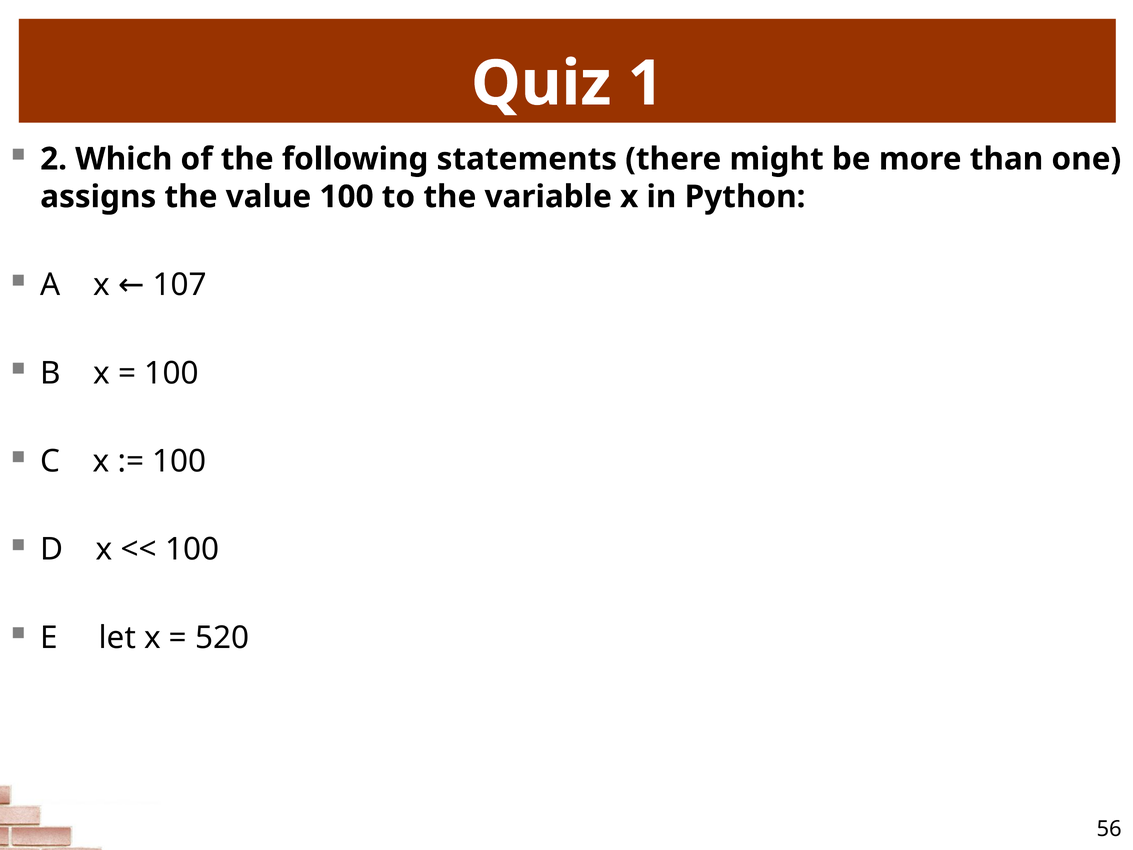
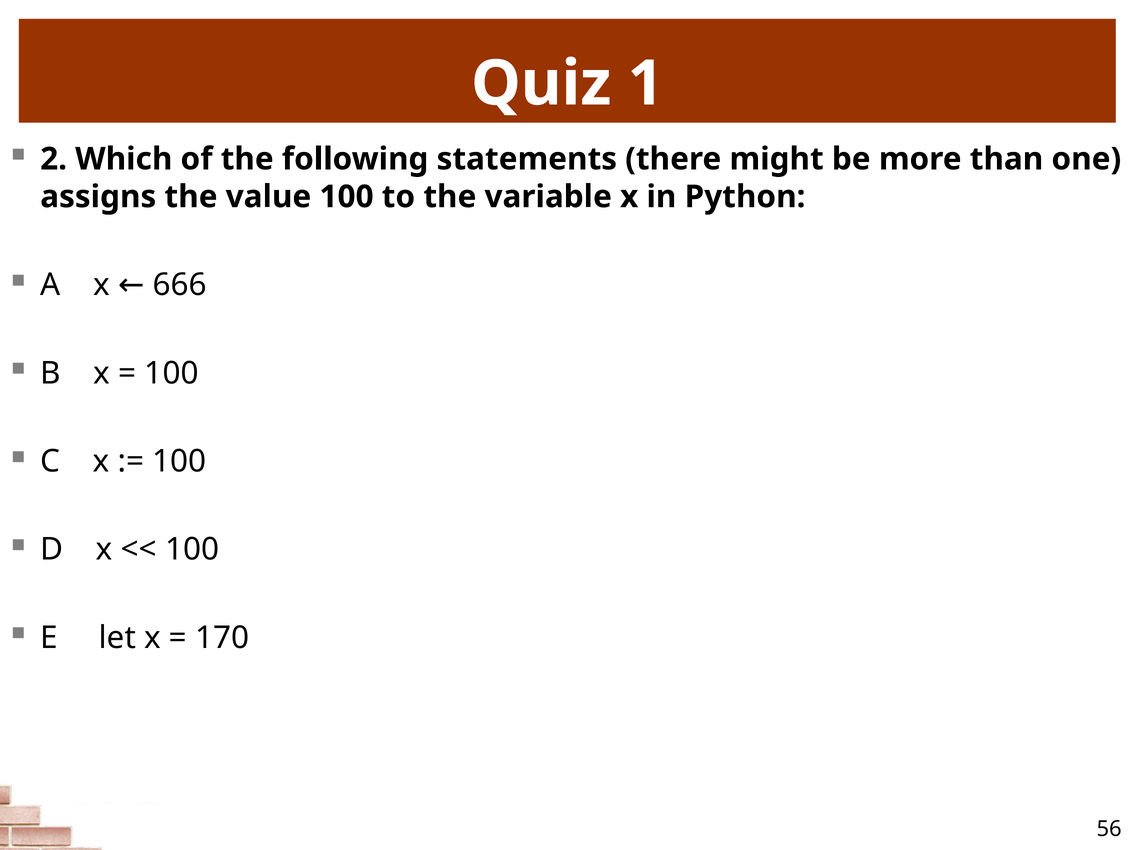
107: 107 -> 666 (180, 285)
520: 520 -> 170 (222, 637)
